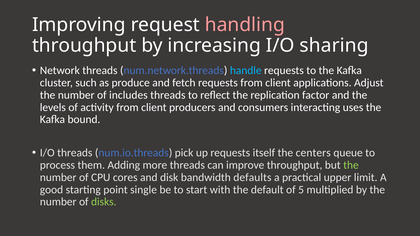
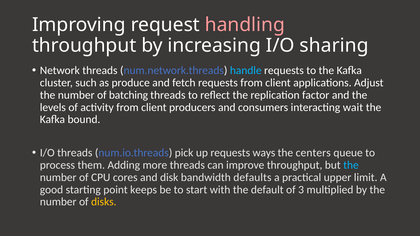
includes: includes -> batching (129, 95)
uses: uses -> wait (353, 107)
itself: itself -> ways (264, 153)
the colour: light green -> light blue (351, 165)
single: single -> keeps (144, 190)
5: 5 -> 3 (301, 190)
disks colour: light green -> yellow (104, 202)
